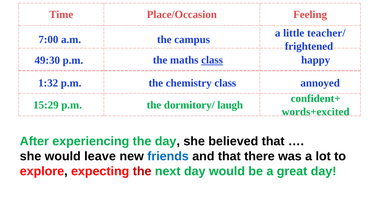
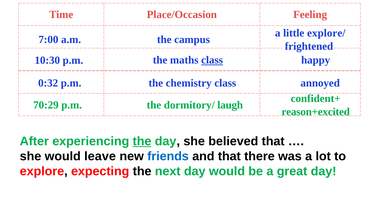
teacher/: teacher/ -> explore/ (326, 33)
49:30: 49:30 -> 10:30 (47, 60)
1:32: 1:32 -> 0:32 (48, 83)
15:29: 15:29 -> 70:29 (46, 105)
words+excited: words+excited -> reason+excited (316, 112)
the underline: none -> present (142, 142)
the colour: red -> black (142, 171)
